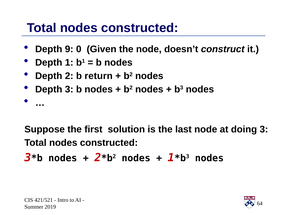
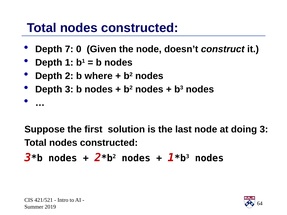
9: 9 -> 7 (69, 49)
return: return -> where (99, 76)
